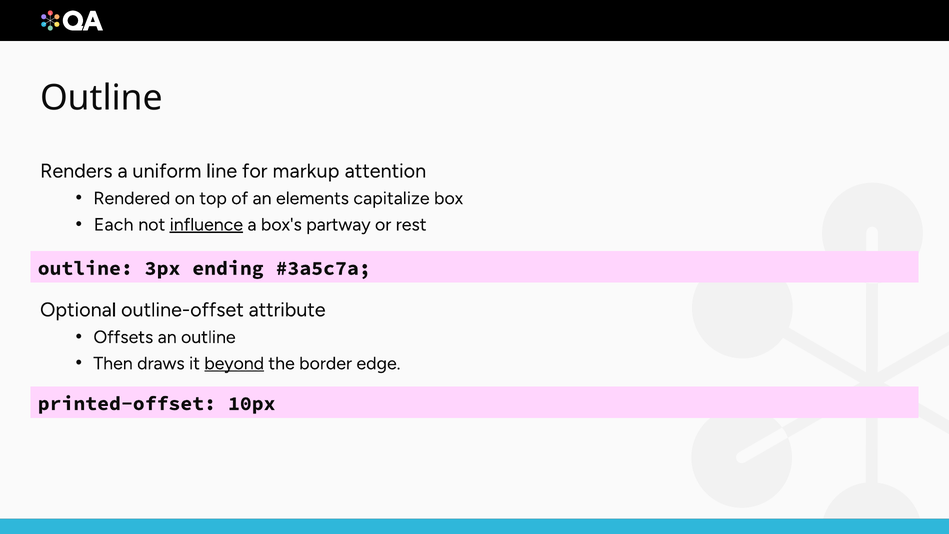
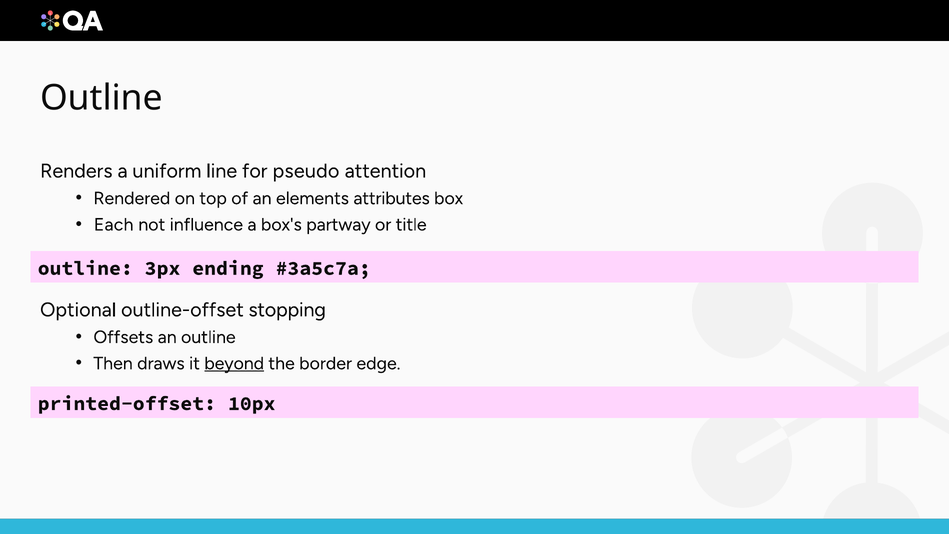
markup: markup -> pseudo (306, 171)
capitalize: capitalize -> attributes (392, 198)
influence underline: present -> none (206, 225)
rest: rest -> title (411, 225)
attribute: attribute -> stopping (287, 310)
